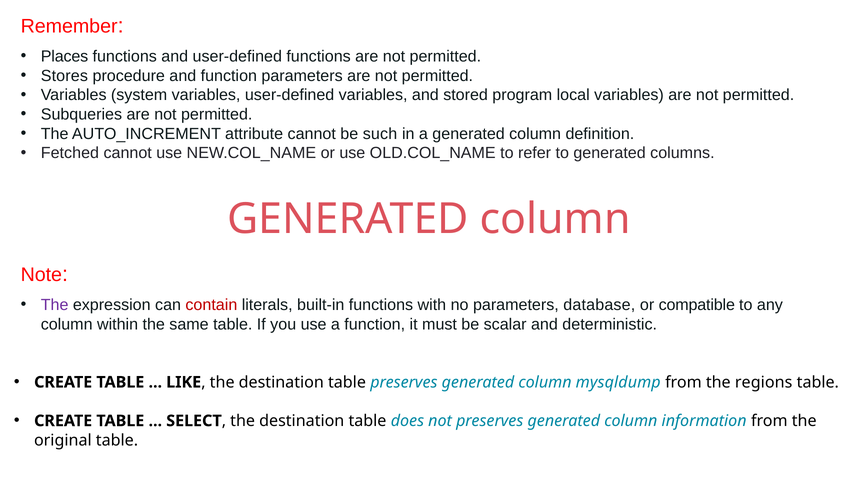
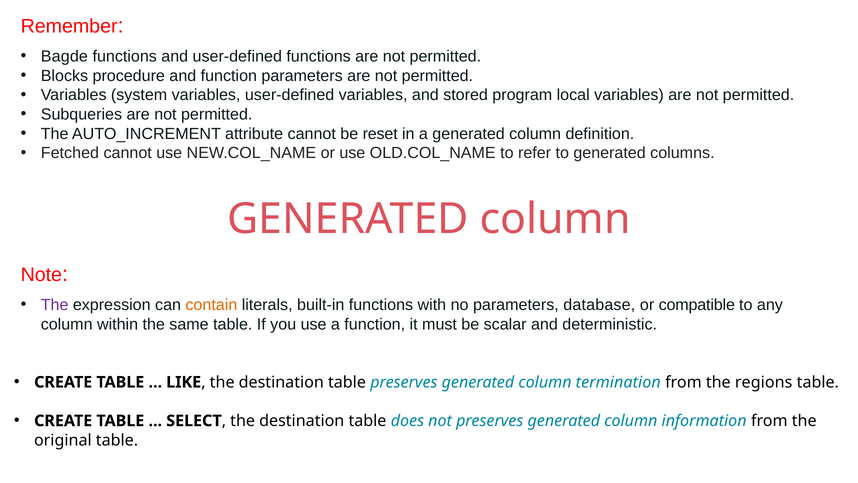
Places: Places -> Bagde (64, 56)
Stores: Stores -> Blocks (64, 76)
such: such -> reset (380, 134)
contain colour: red -> orange (211, 305)
mysqldump: mysqldump -> termination (618, 382)
